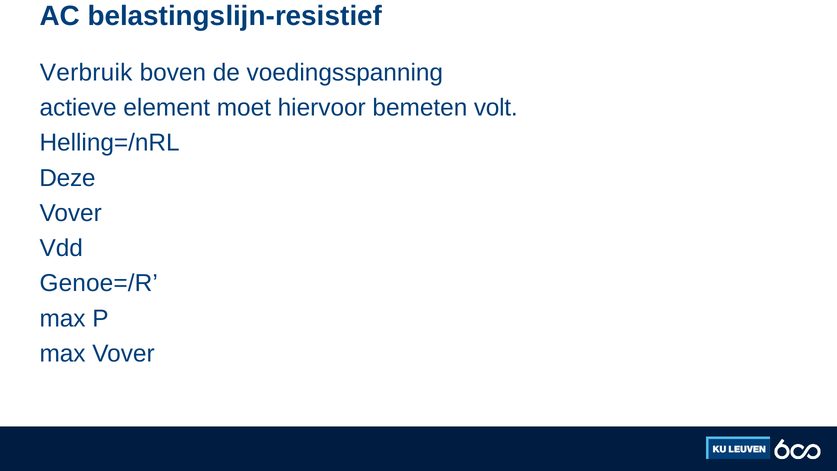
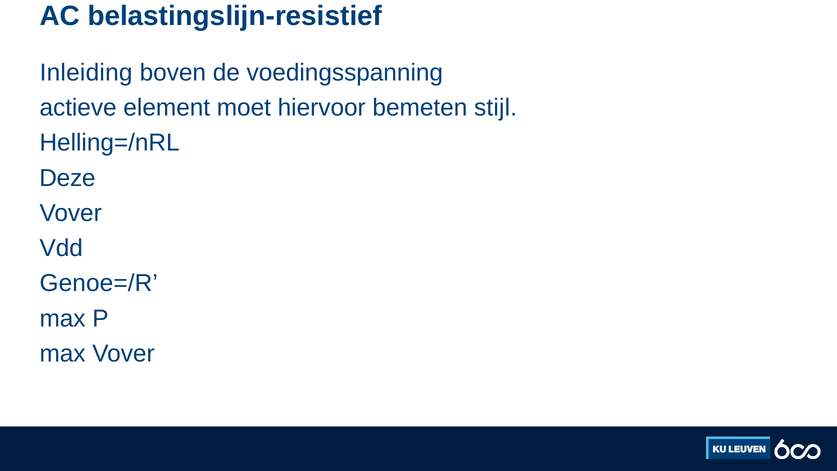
Verbruik: Verbruik -> Inleiding (86, 73)
volt: volt -> stijl (496, 108)
